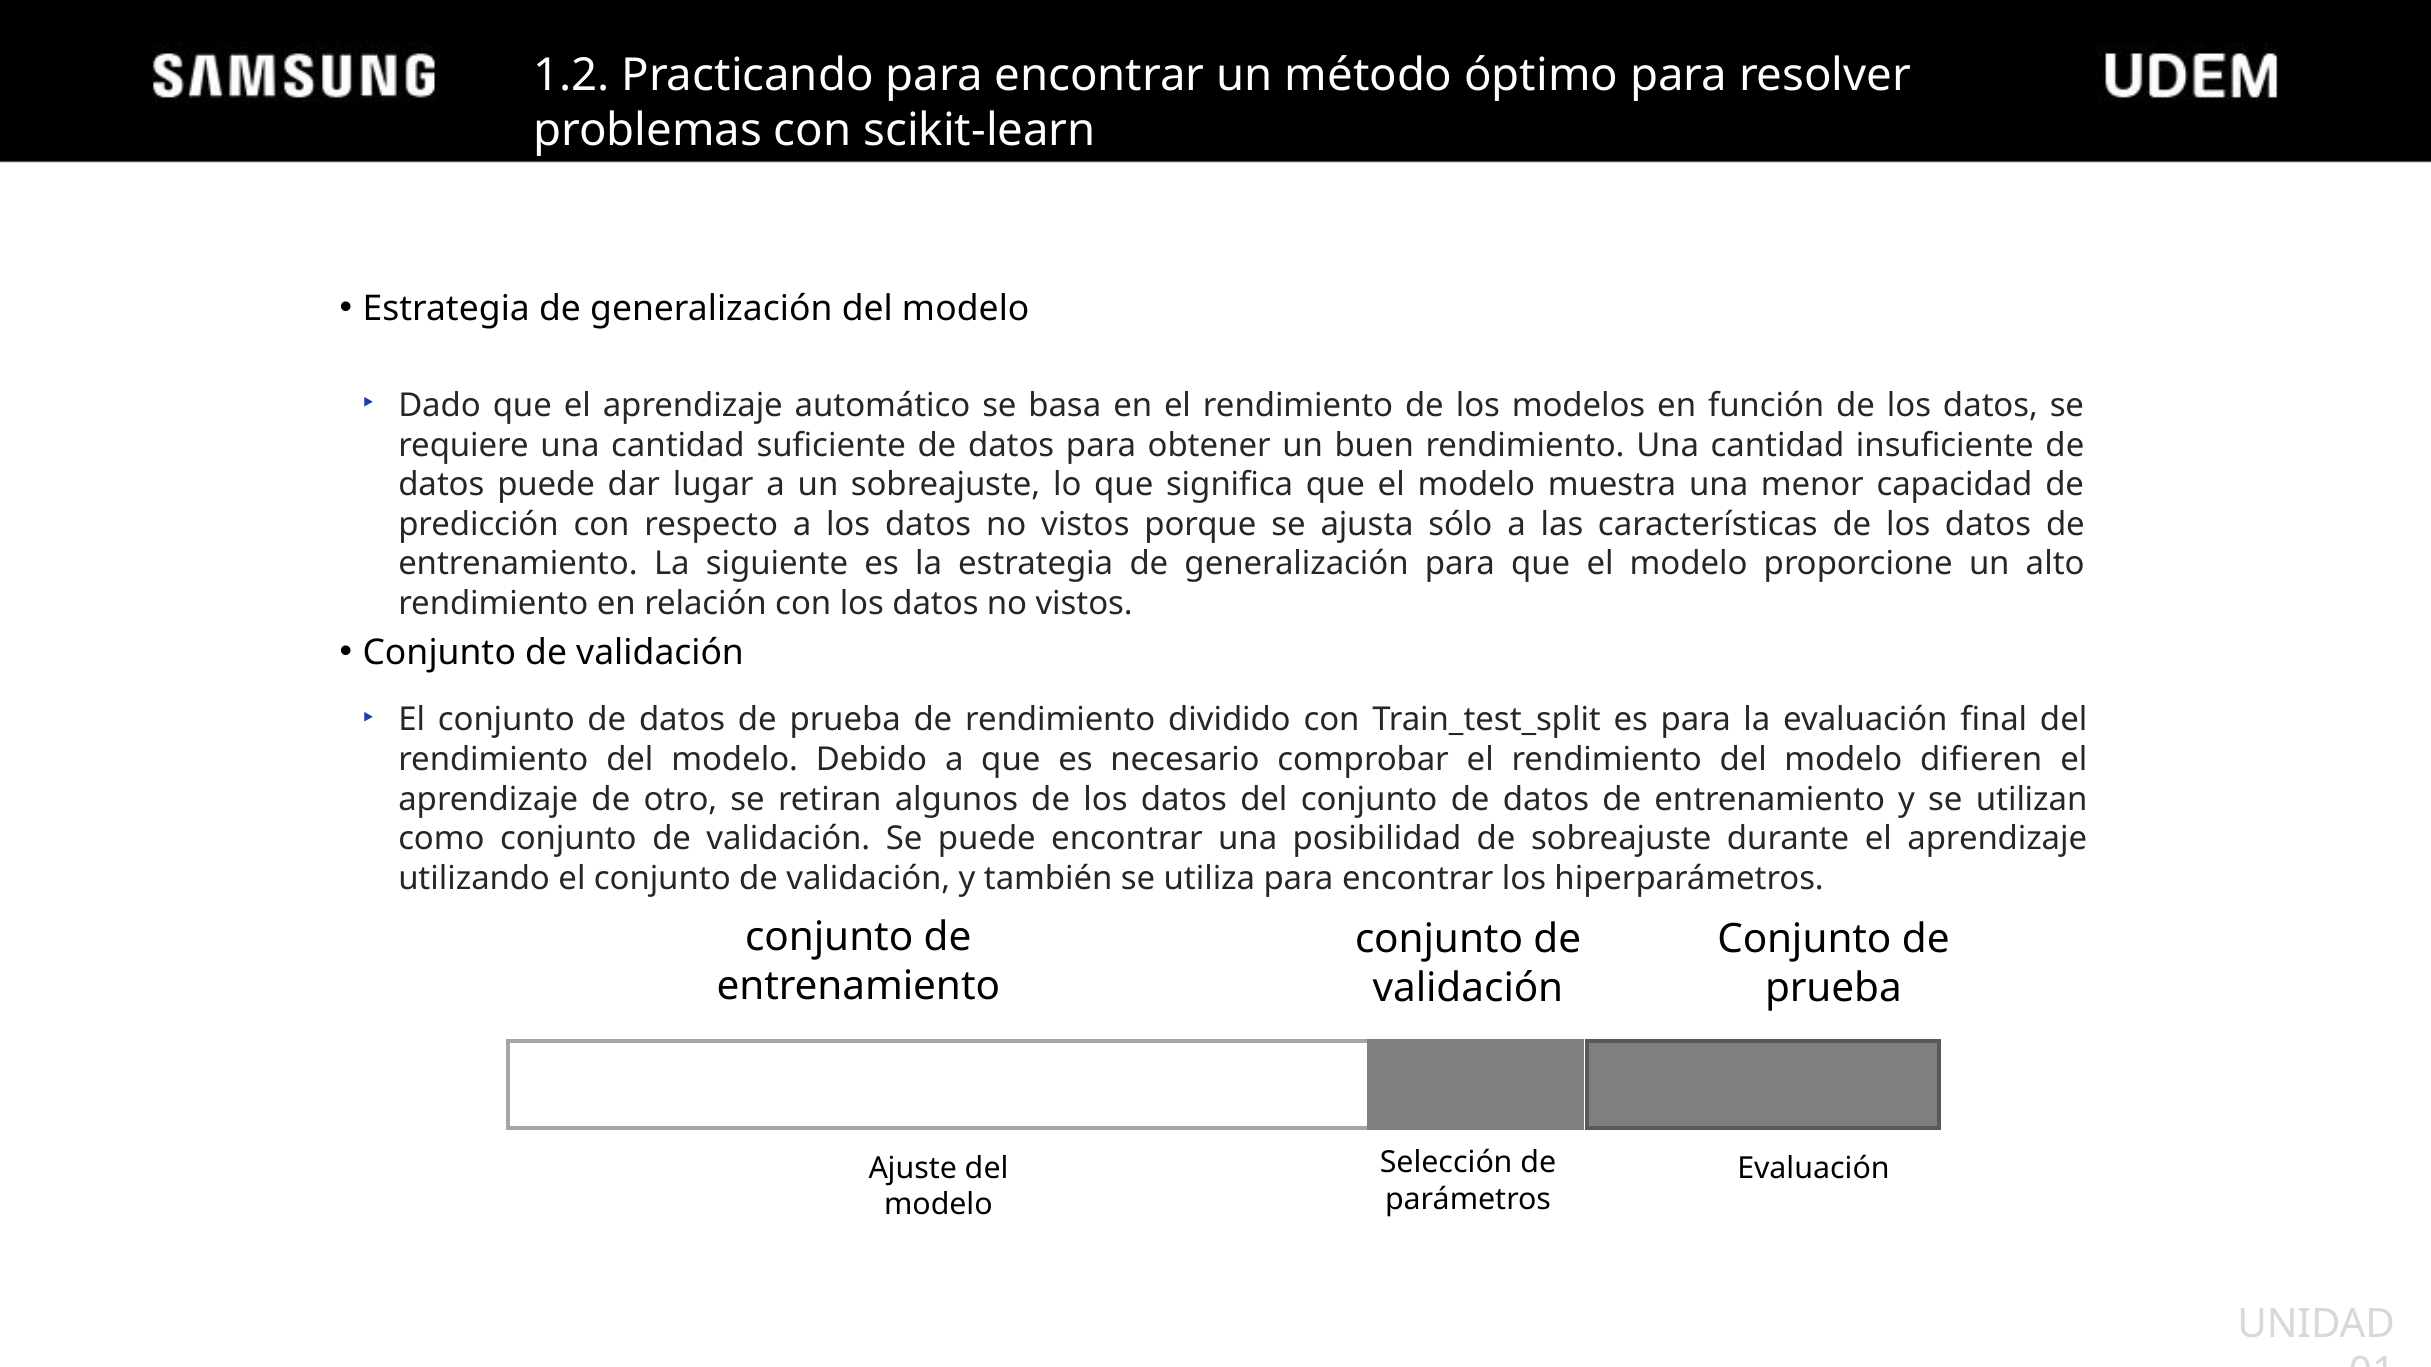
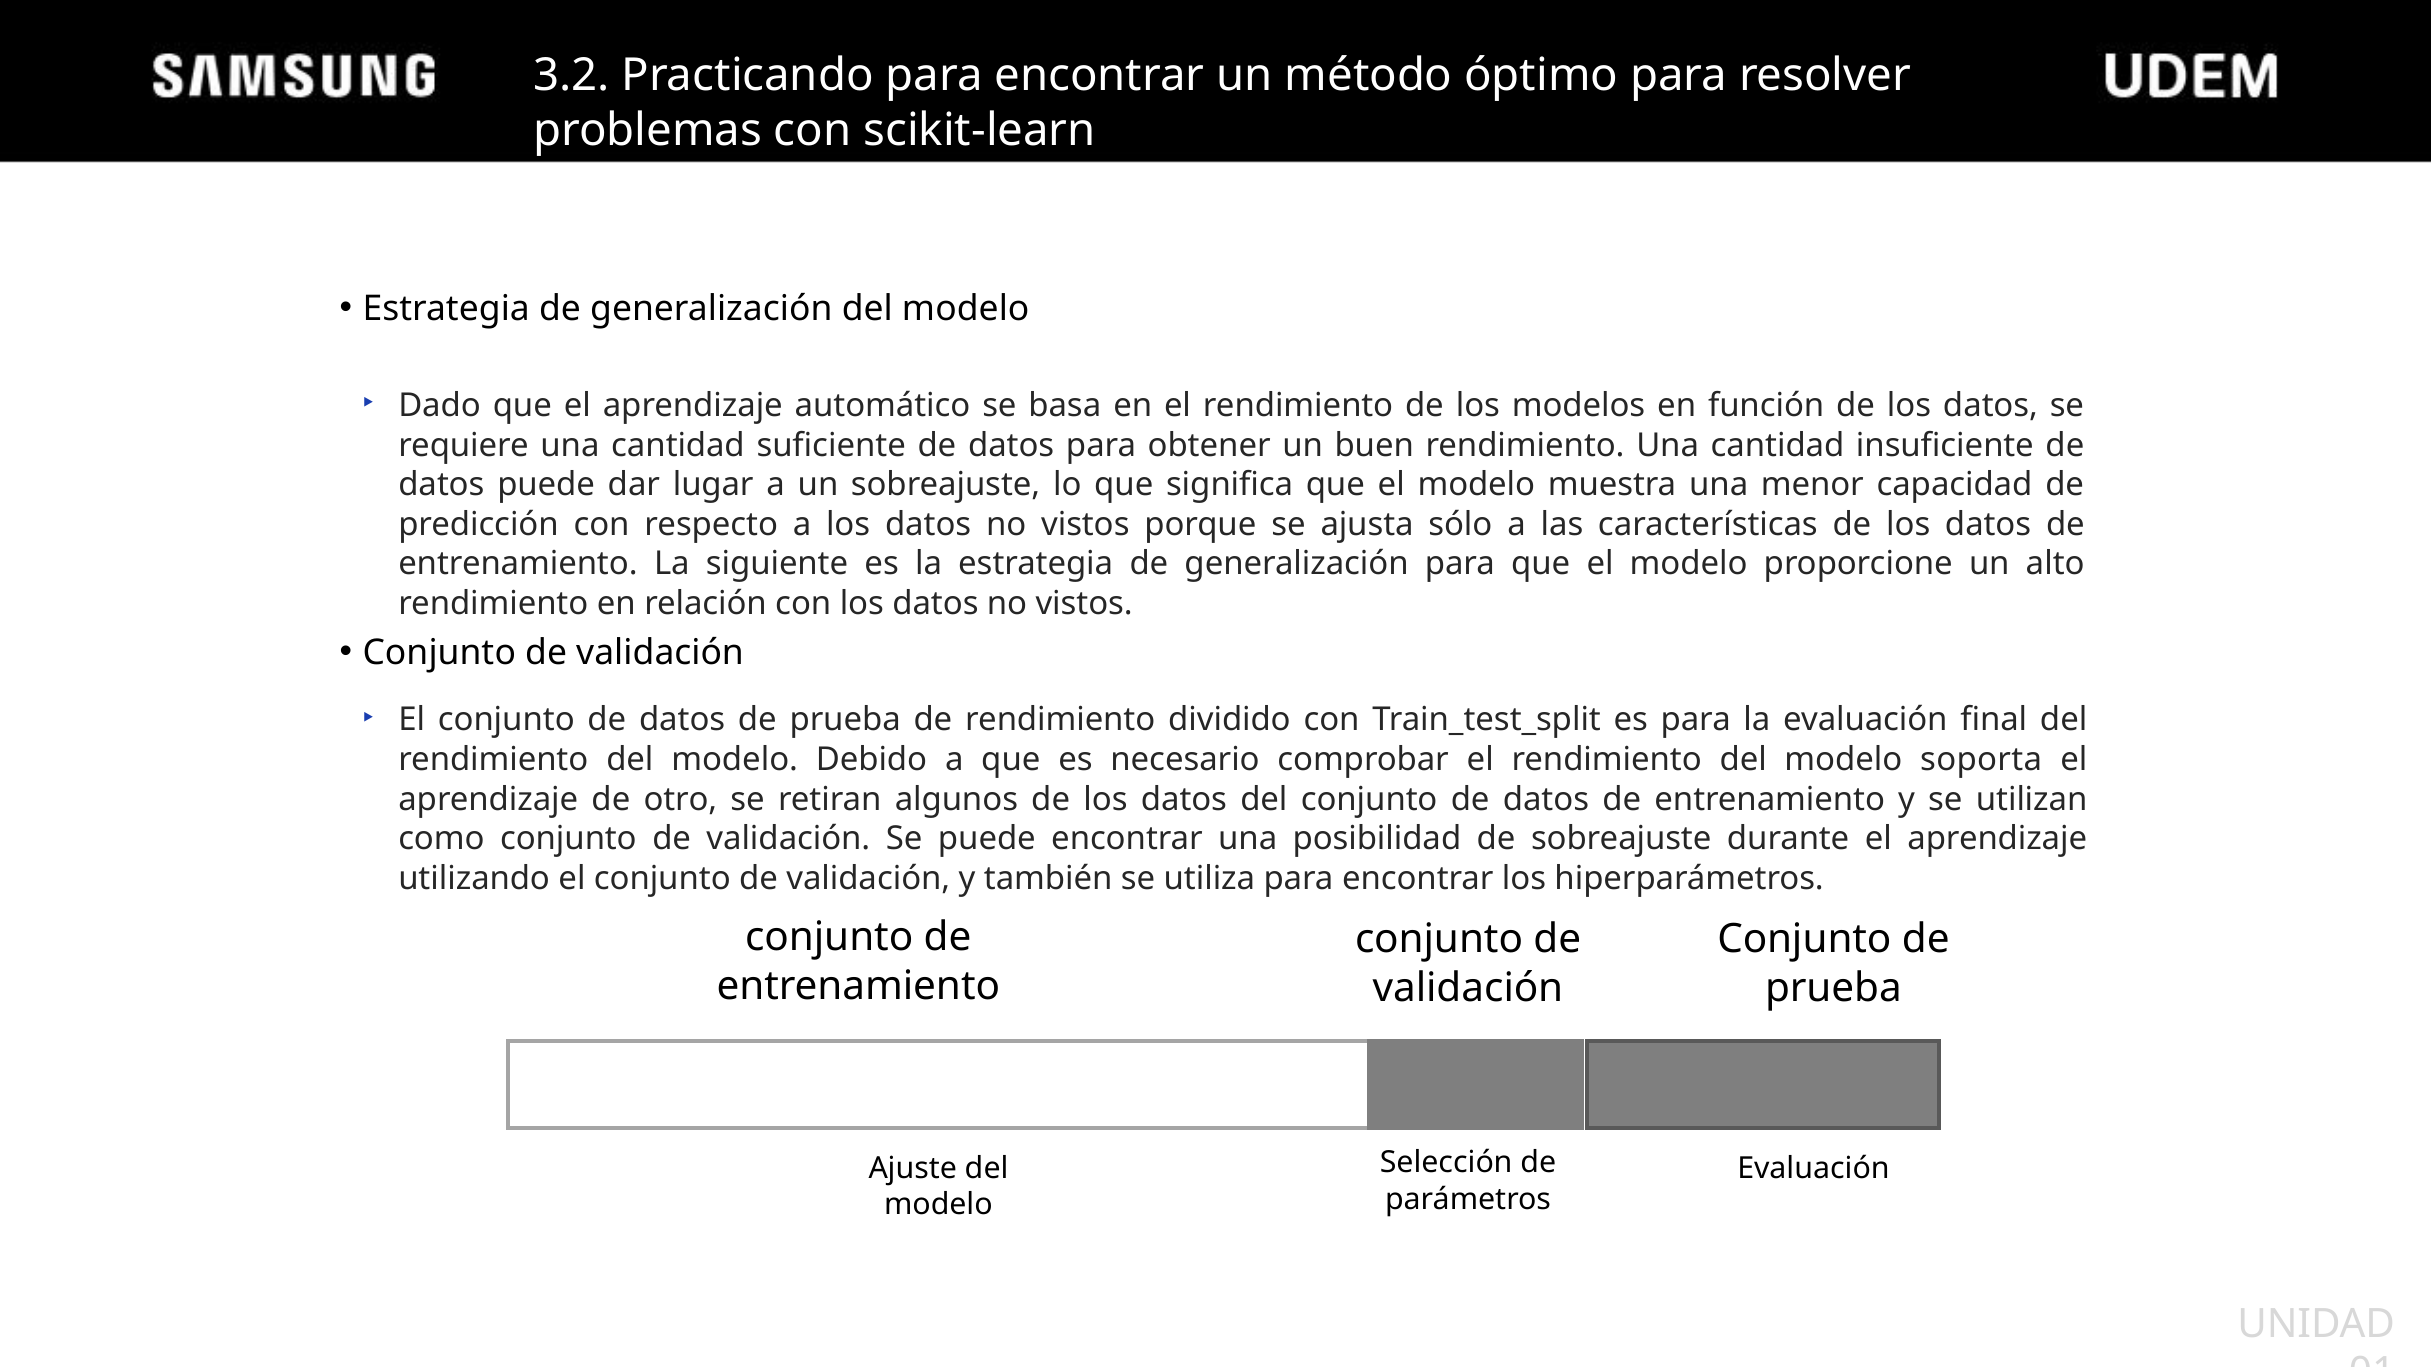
1.2: 1.2 -> 3.2 (571, 76)
difieren: difieren -> soporta (1981, 760)
